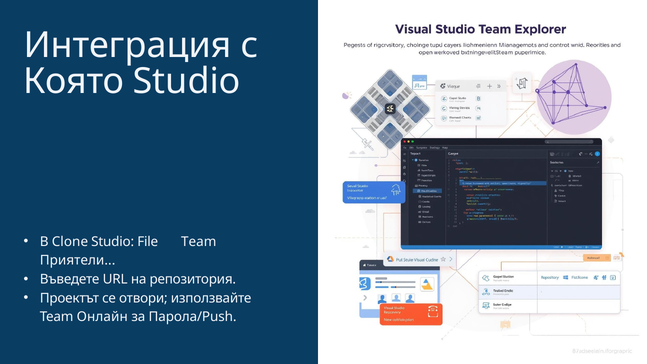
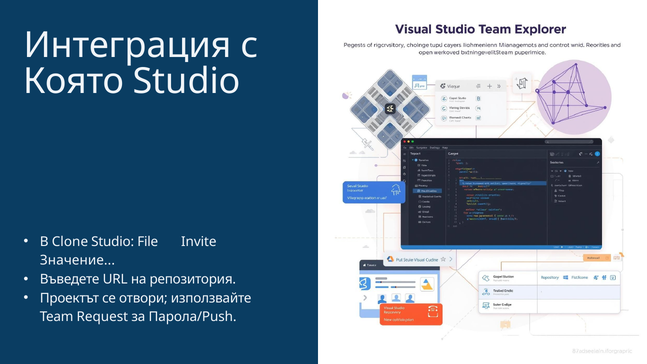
File Team: Team -> Invite (199, 242)
Приятели: Приятели -> Значение (78, 260)
Онлайн: Онлайн -> Request (102, 317)
